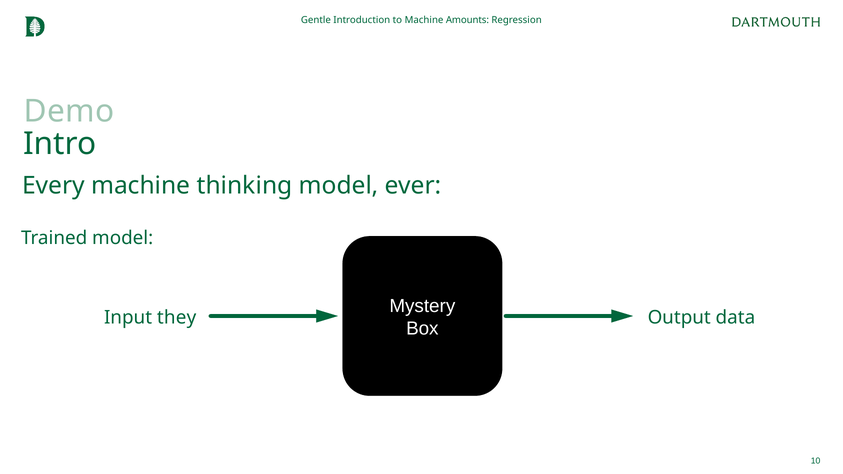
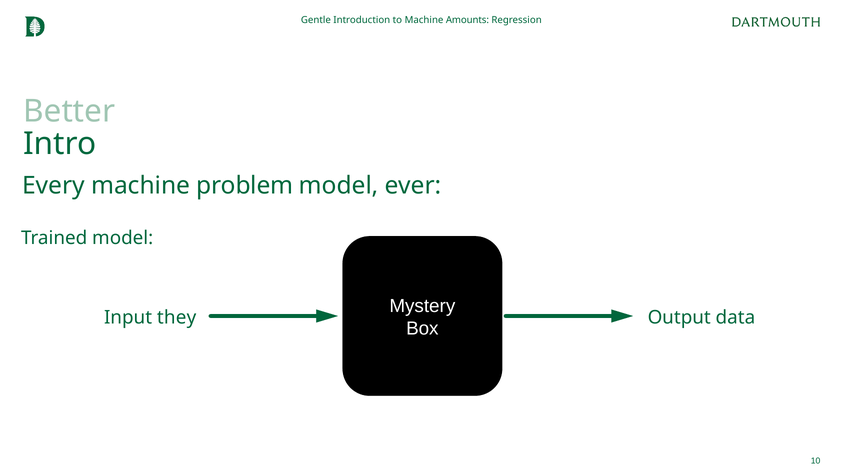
Demo: Demo -> Better (69, 112)
thinking: thinking -> problem (245, 186)
